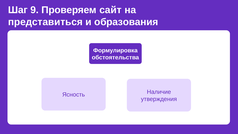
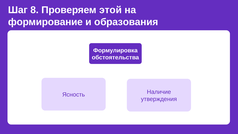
9: 9 -> 8 (35, 10)
сайт: сайт -> этой (111, 10)
представиться: представиться -> формирование (45, 22)
